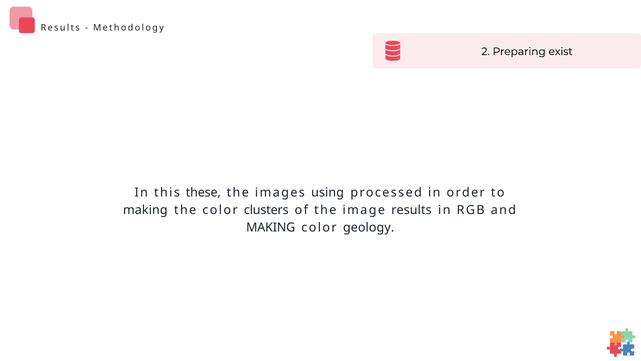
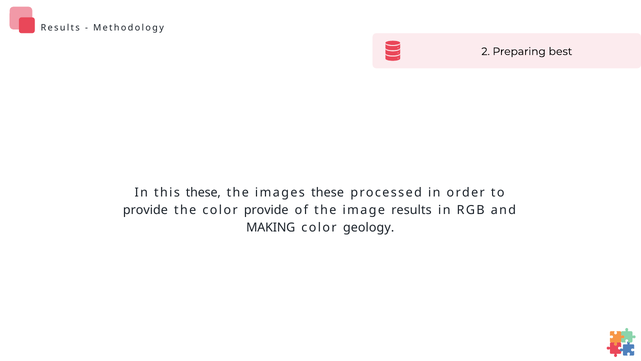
exist: exist -> best (560, 51)
images using: using -> these (328, 192)
making: making -> provide (145, 210)
color clusters: clusters -> provide (266, 210)
